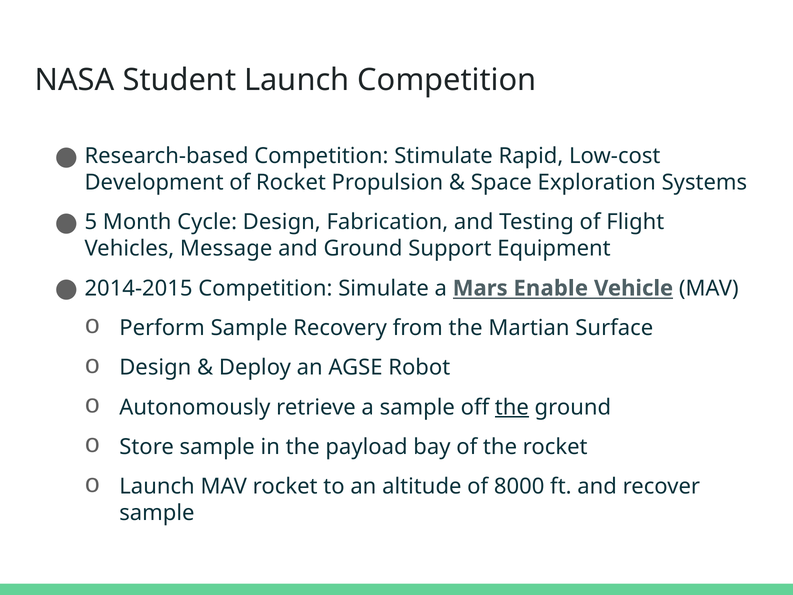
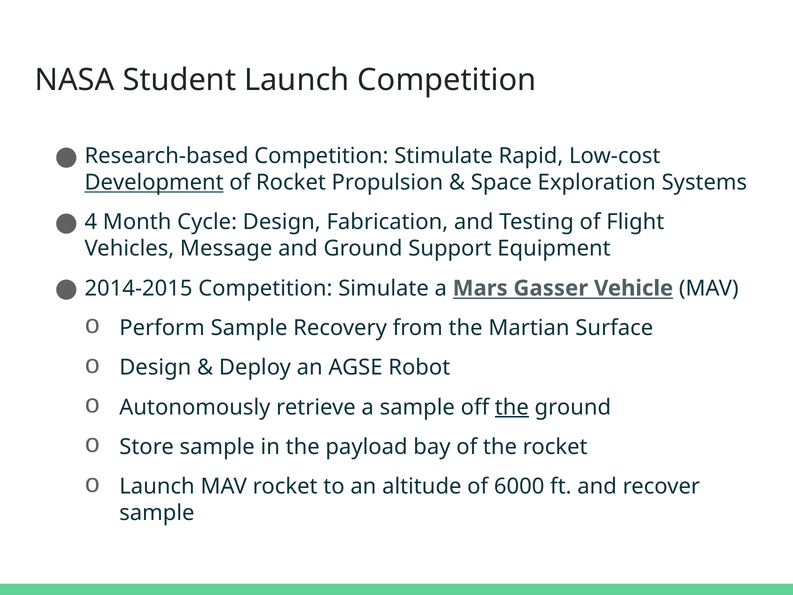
Development underline: none -> present (154, 182)
5: 5 -> 4 (91, 222)
Enable: Enable -> Gasser (551, 288)
8000: 8000 -> 6000 (519, 486)
